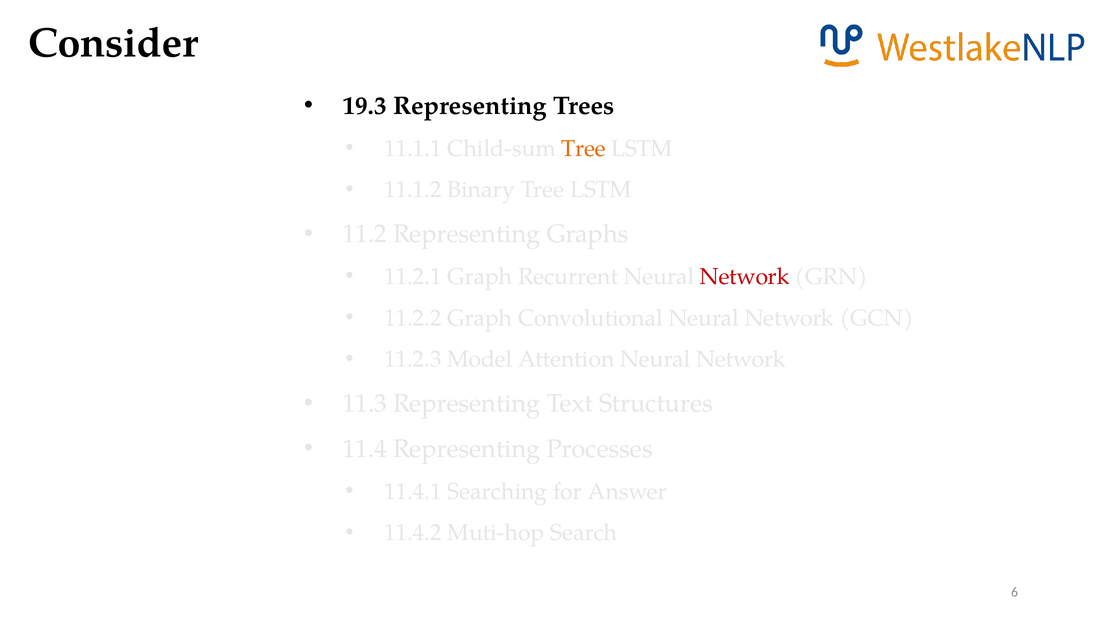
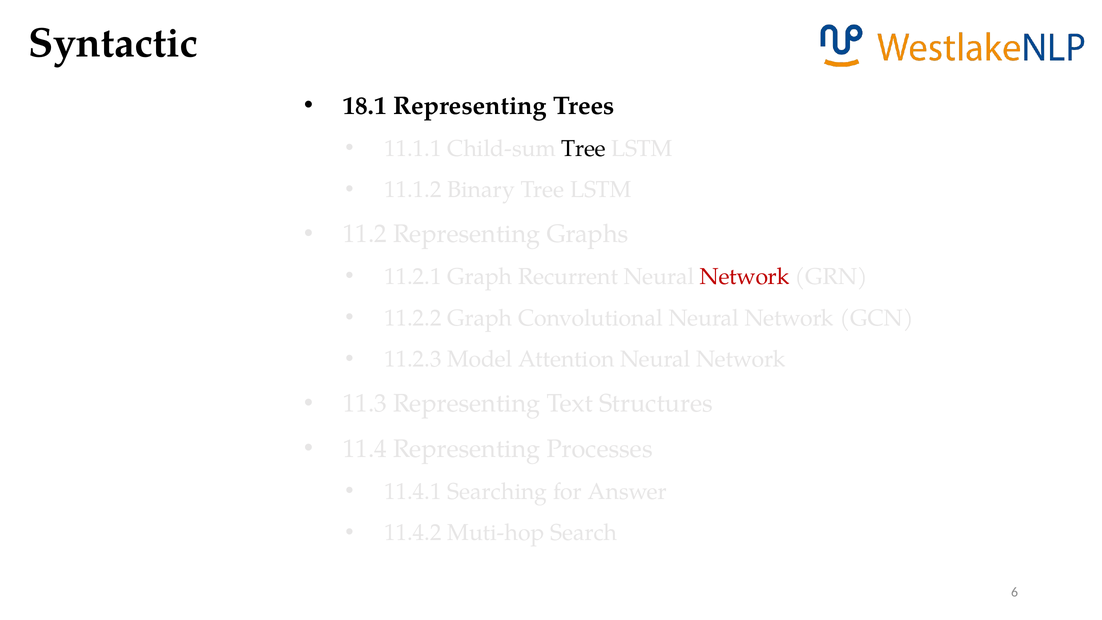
Consider: Consider -> Syntactic (113, 43)
19.3: 19.3 -> 18.1 (365, 106)
Tree colour: orange -> black (584, 149)
